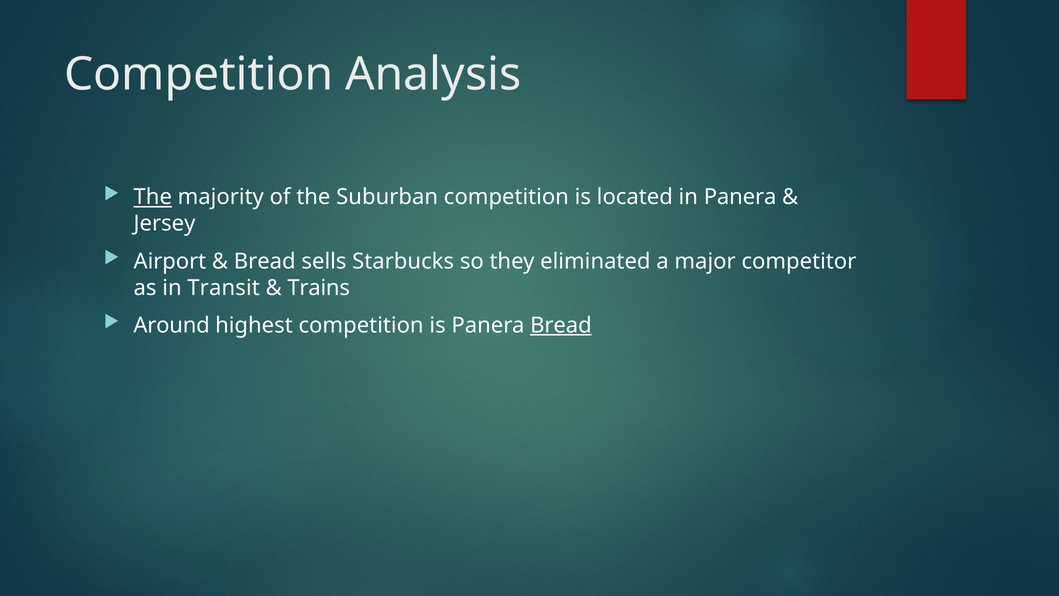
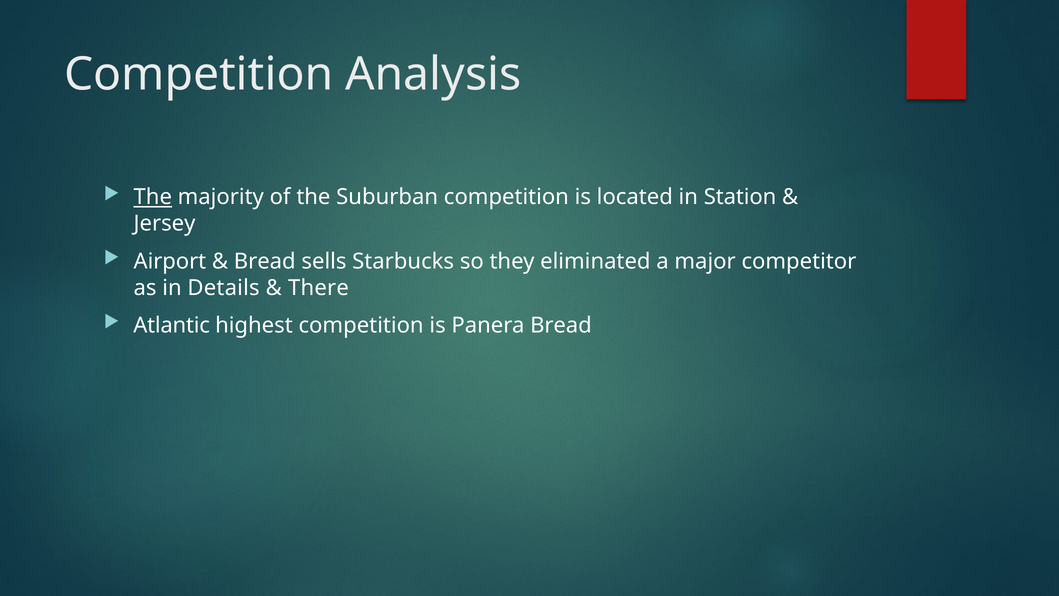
in Panera: Panera -> Station (740, 197)
Transit: Transit -> Details (224, 288)
Trains: Trains -> There (318, 288)
Around: Around -> Atlantic (172, 325)
Bread underline: present -> none (561, 325)
